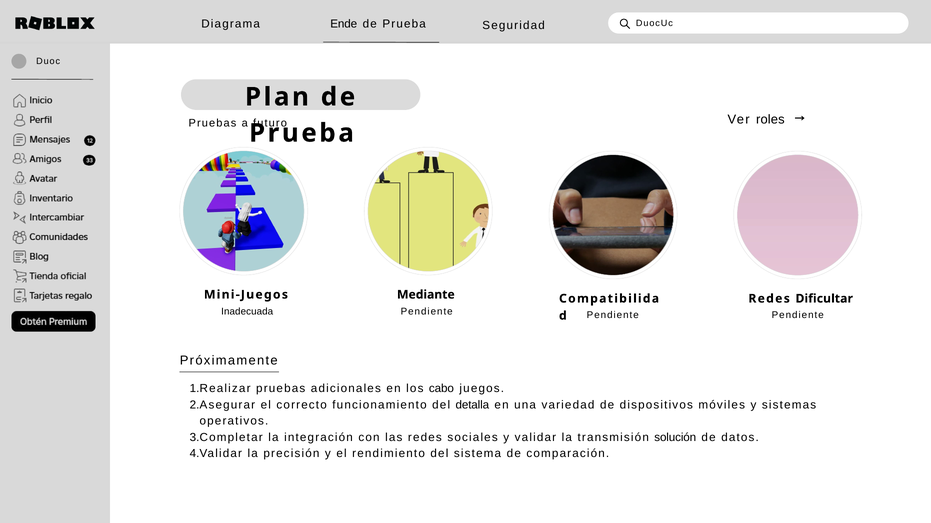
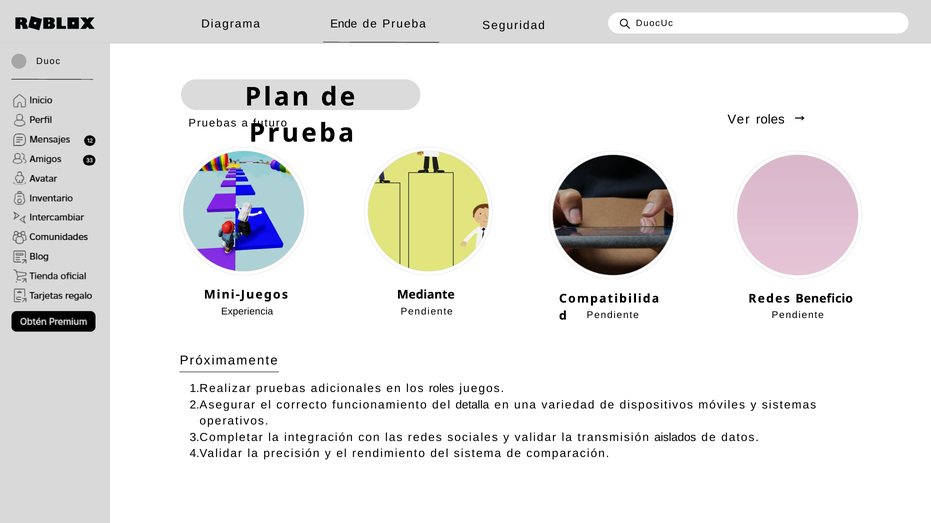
Dificultar: Dificultar -> Beneficio (824, 299)
Inadecuada: Inadecuada -> Experiencia (247, 312)
los cabo: cabo -> roles (441, 389)
solución: solución -> aislados (675, 438)
